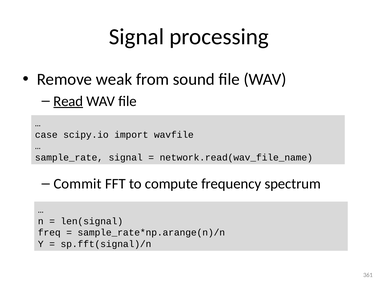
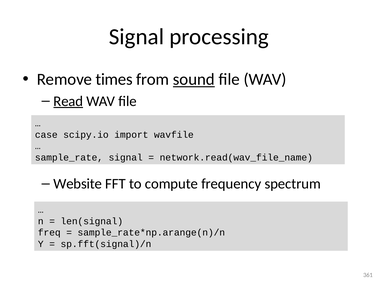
weak: weak -> times (114, 79)
sound underline: none -> present (194, 79)
Commit: Commit -> Website (78, 183)
